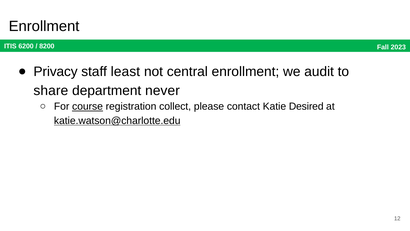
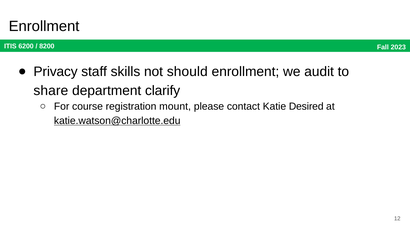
least: least -> skills (125, 72)
central: central -> should (187, 72)
never: never -> clarify (163, 90)
course underline: present -> none (88, 106)
collect: collect -> mount (175, 106)
